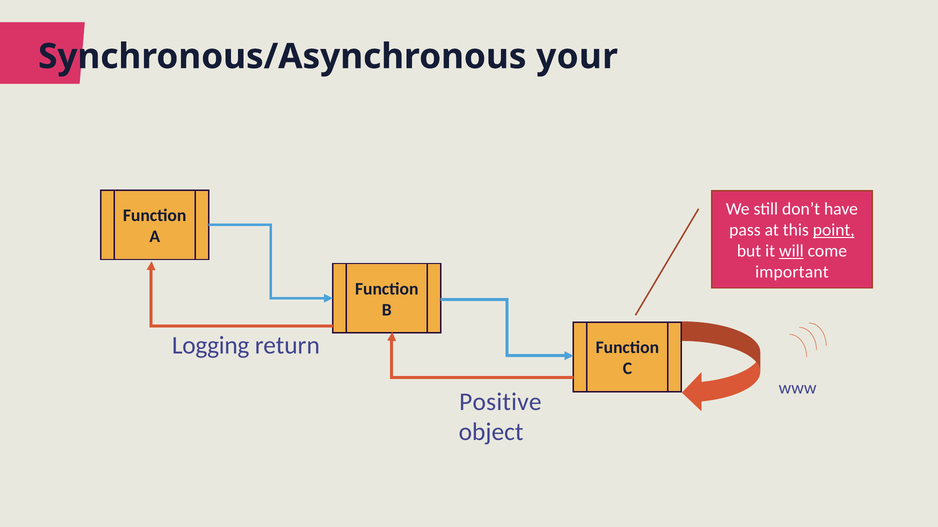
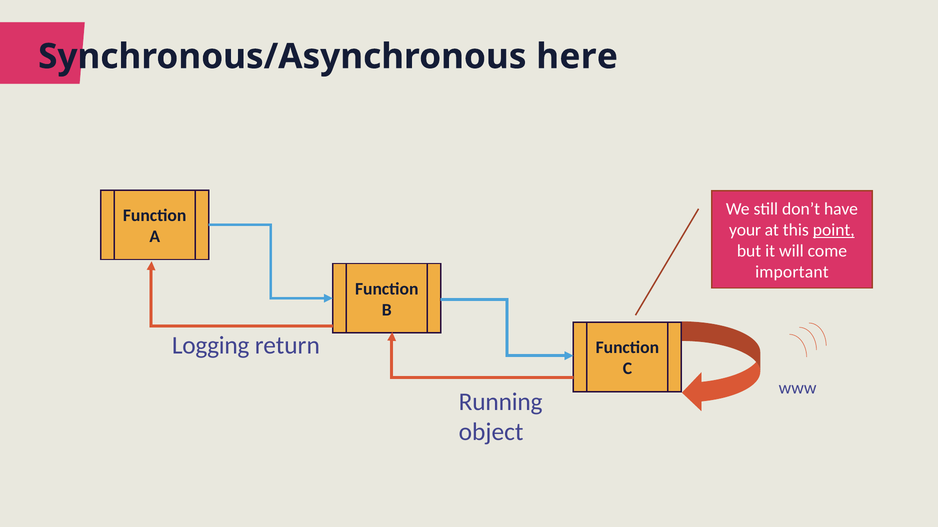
your: your -> here (577, 57)
pass: pass -> your (745, 230)
will underline: present -> none (791, 251)
Positive: Positive -> Running (501, 402)
